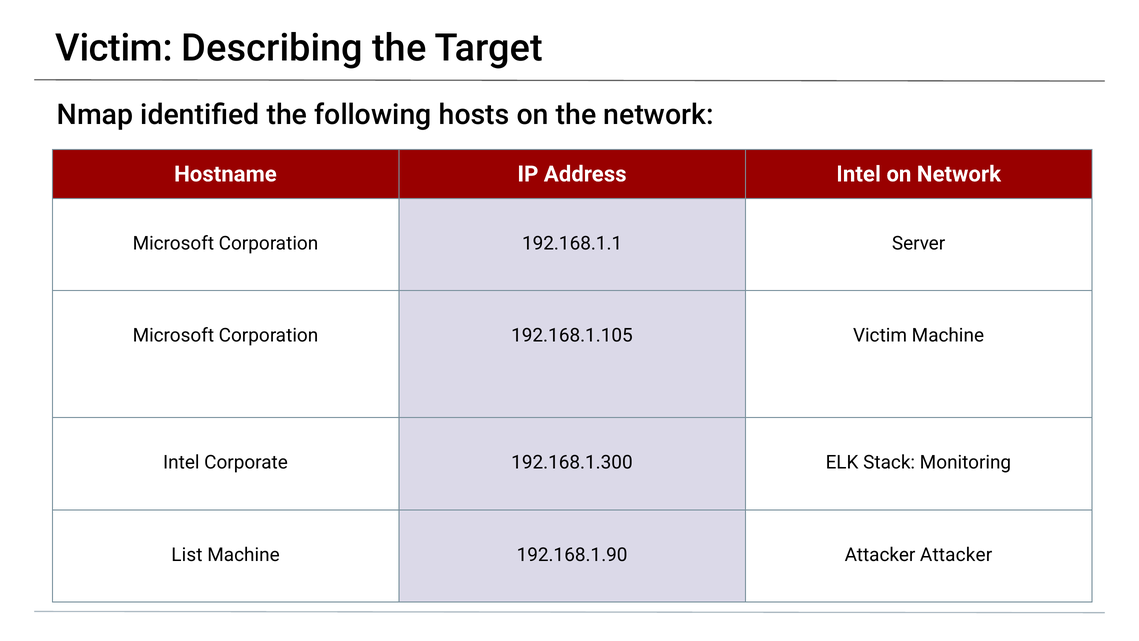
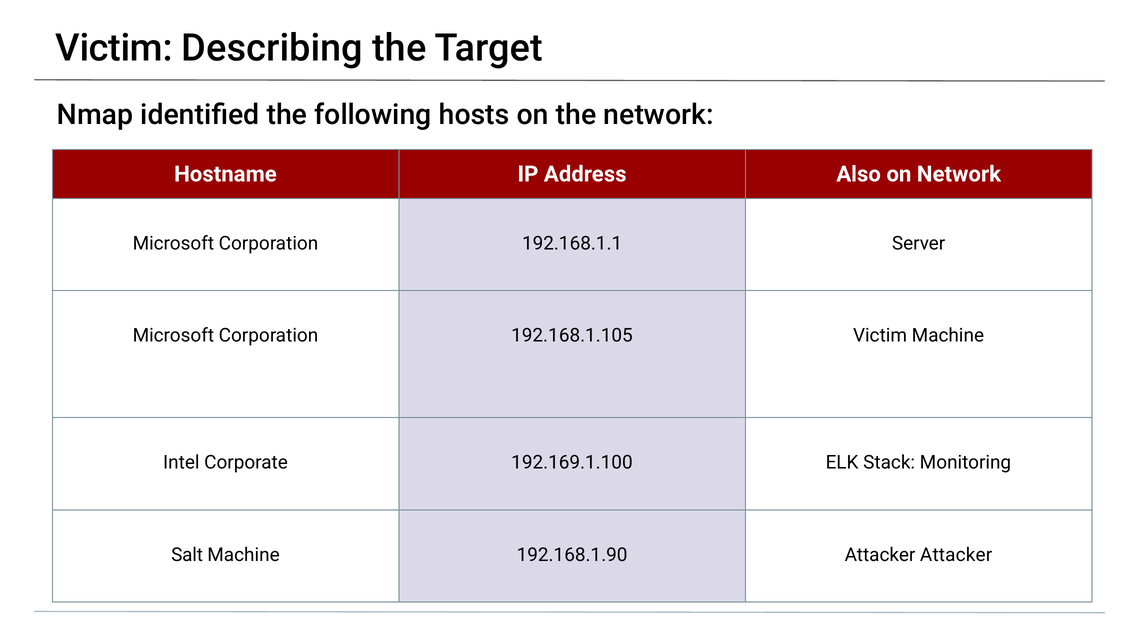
Address Intel: Intel -> Also (859, 174)
192.168.1.300: 192.168.1.300 -> 192.169.1.100 (572, 463)
List: List -> Salt (187, 555)
